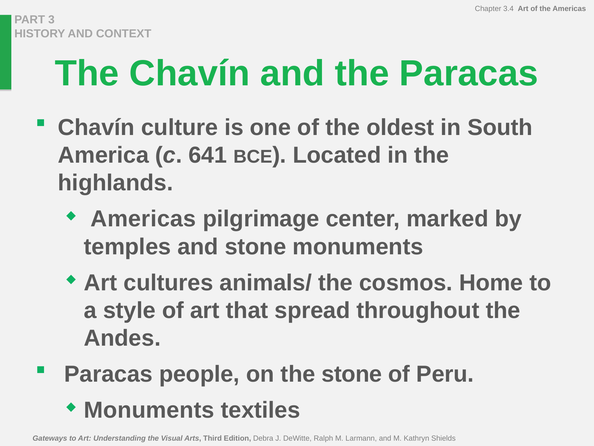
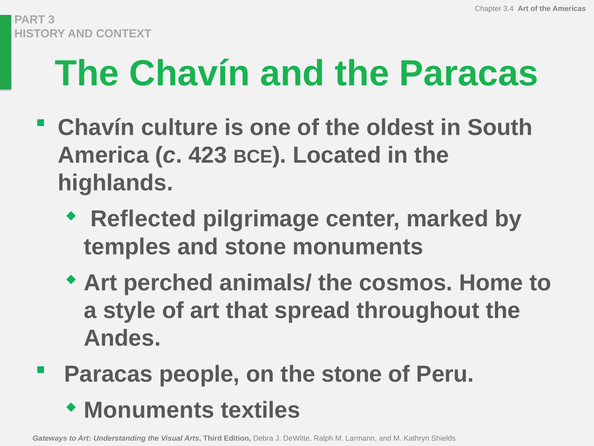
641: 641 -> 423 (208, 155)
Americas: Americas -> Reflected (143, 219)
cultures: cultures -> perched (168, 282)
